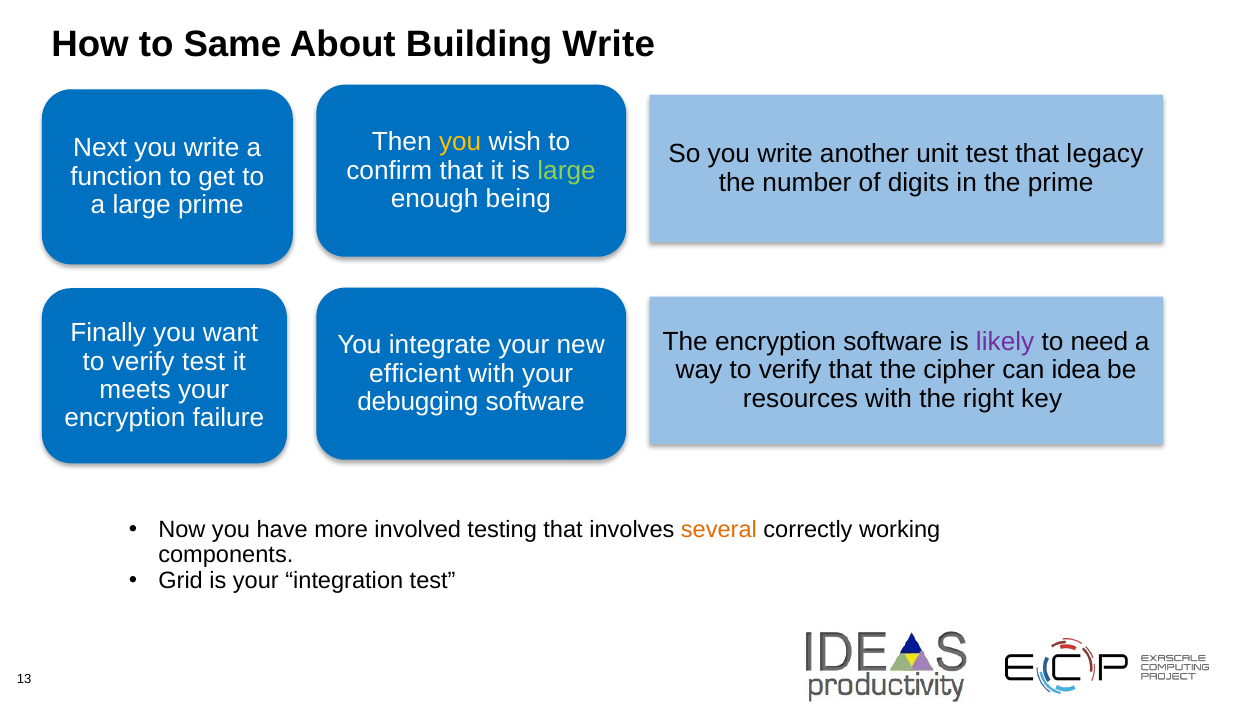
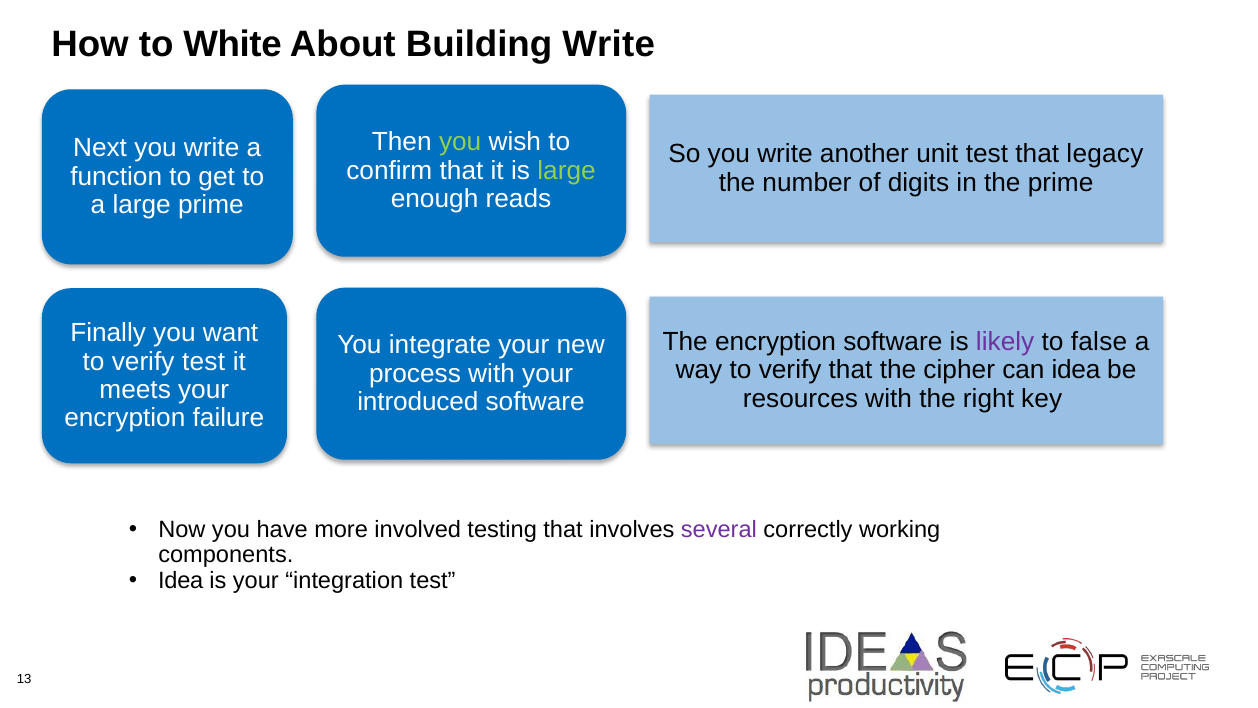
Same: Same -> White (233, 45)
you colour: yellow -> light green (460, 142)
being: being -> reads (518, 199)
need: need -> false (1099, 342)
efficient: efficient -> process (415, 373)
debugging: debugging -> introduced (418, 402)
several colour: orange -> purple (719, 529)
Grid: Grid -> Idea (181, 580)
